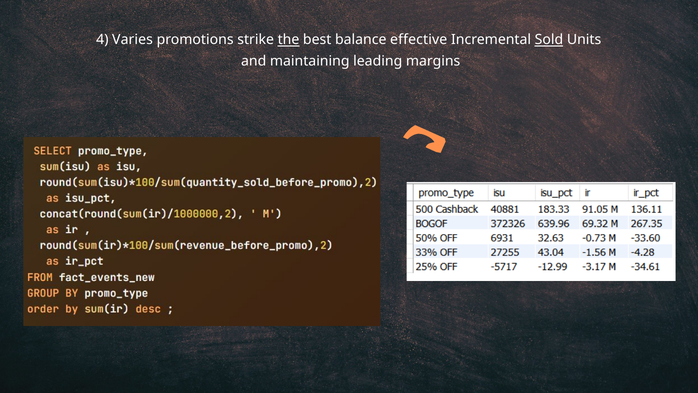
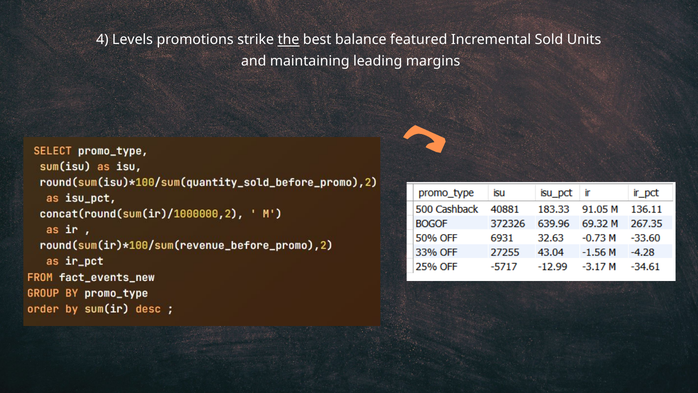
Varies: Varies -> Levels (133, 40)
effective: effective -> featured (419, 40)
Sold underline: present -> none (549, 40)
